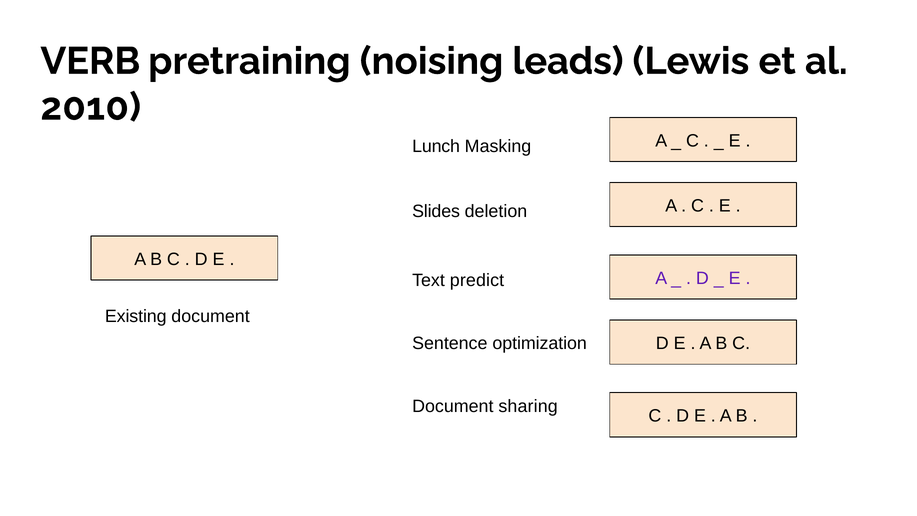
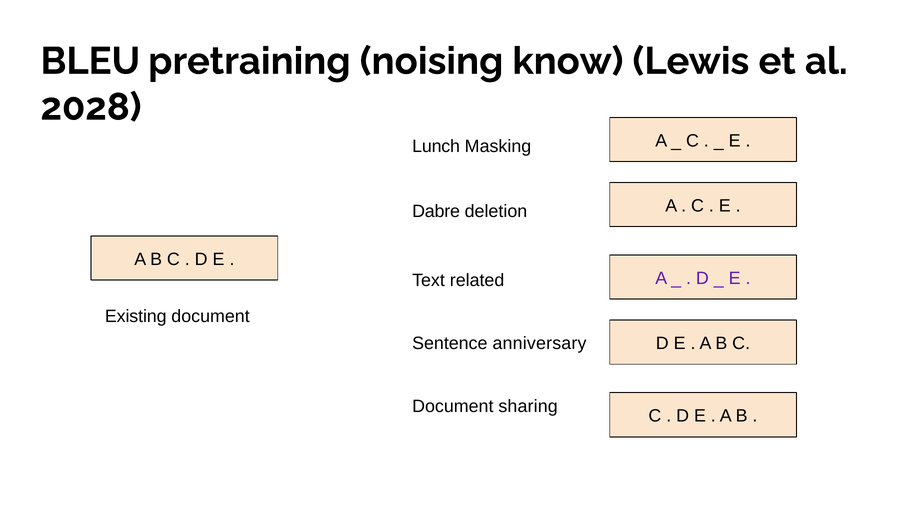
VERB: VERB -> BLEU (90, 61)
leads: leads -> know (568, 61)
2010: 2010 -> 2028 (91, 107)
Slides: Slides -> Dabre (436, 211)
predict: predict -> related (477, 280)
optimization: optimization -> anniversary (539, 343)
